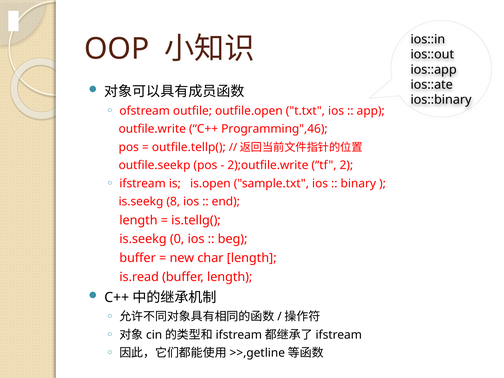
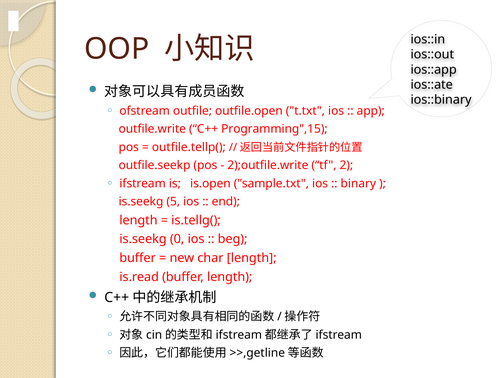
Programming",46: Programming",46 -> Programming",15 (274, 129)
8: 8 -> 5 (173, 202)
